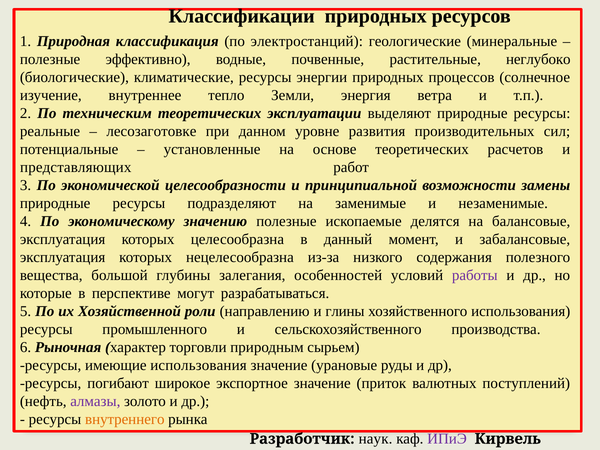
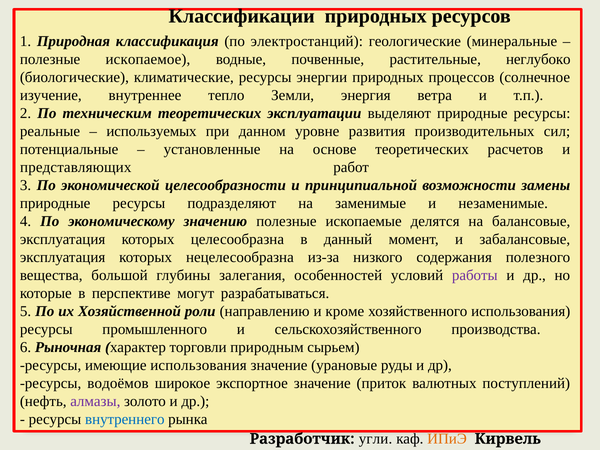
эффективно: эффективно -> ископаемое (148, 59)
лесозаготовке: лесозаготовке -> используемых (151, 131)
глины: глины -> кроме (345, 311)
погибают: погибают -> водоёмов (118, 383)
внутреннего colour: orange -> blue (125, 419)
наук: наук -> угли (376, 439)
ИПиЭ colour: purple -> orange (447, 439)
